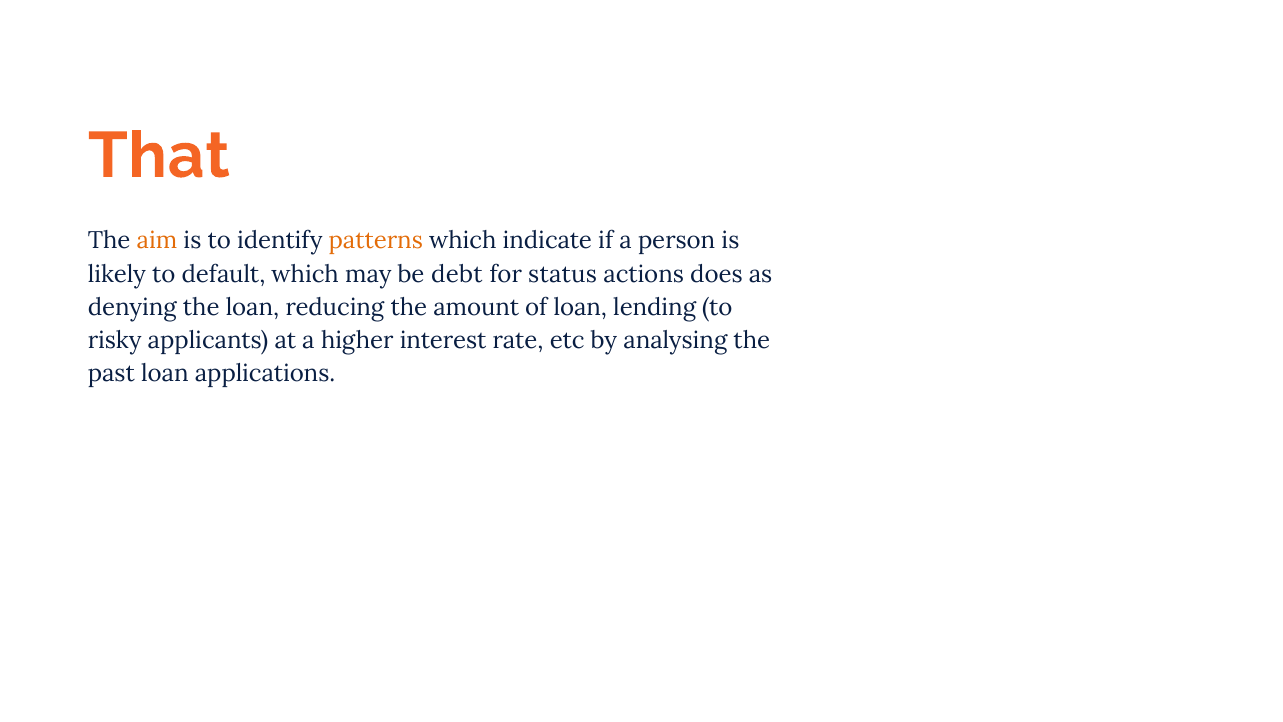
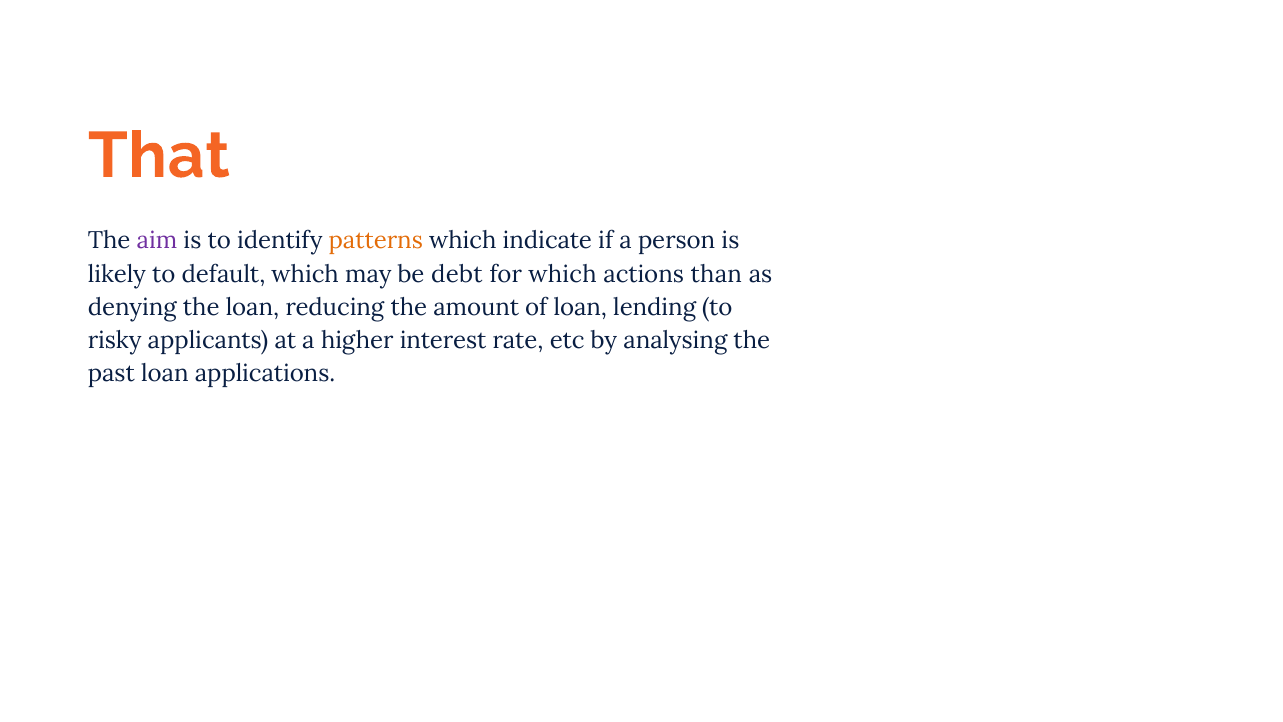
aim colour: orange -> purple (157, 241)
for status: status -> which (563, 274)
does: does -> than (716, 274)
